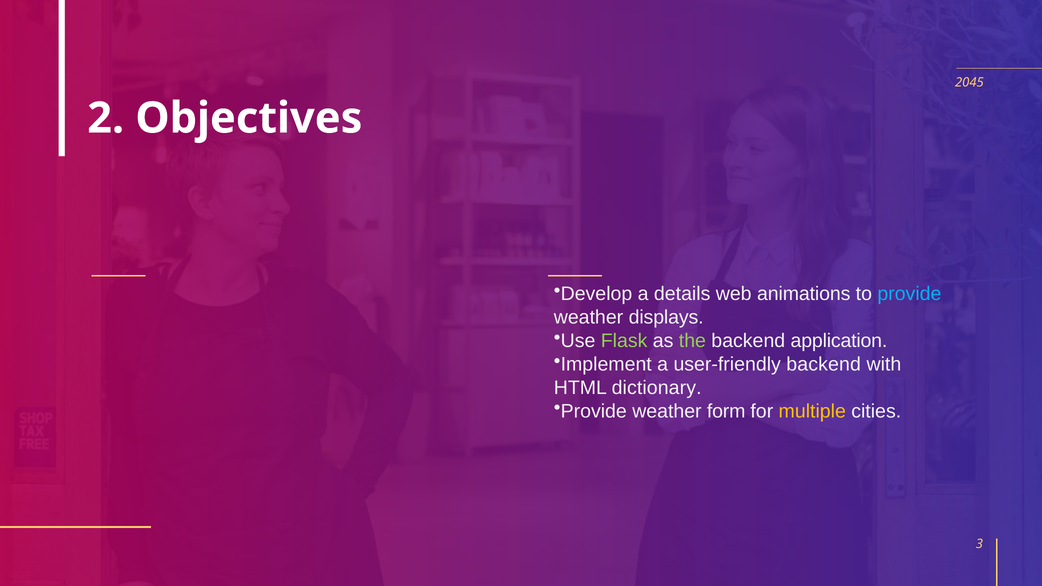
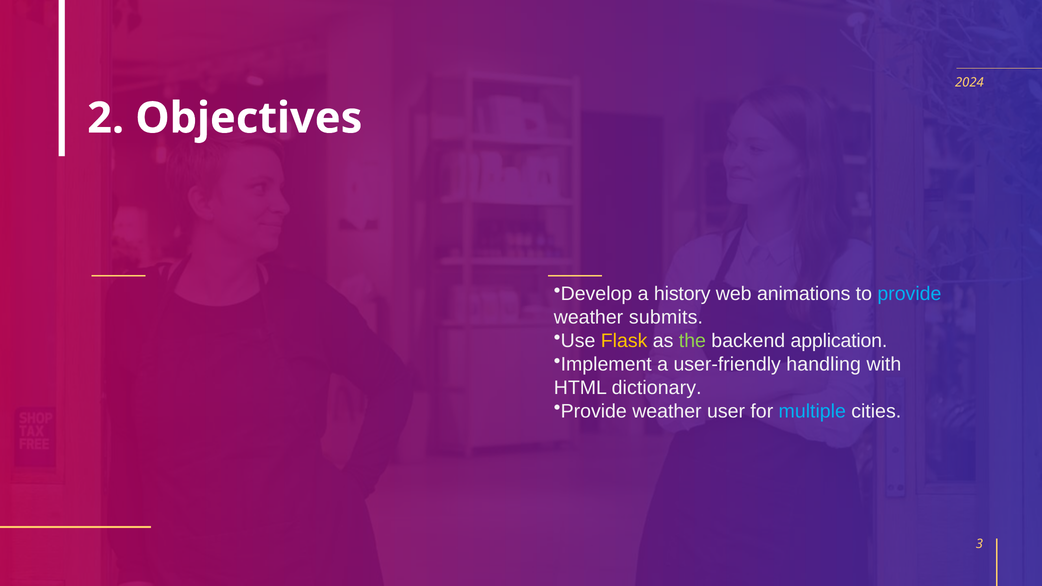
2045: 2045 -> 2024 (969, 82)
details: details -> history (682, 294)
displays: displays -> submits (666, 318)
Flask colour: light green -> yellow (624, 341)
user-friendly backend: backend -> handling (824, 364)
form: form -> user (726, 411)
multiple colour: yellow -> light blue (812, 411)
